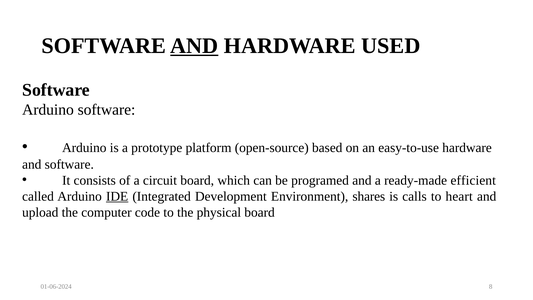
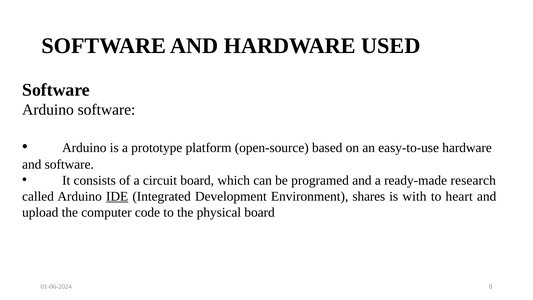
AND underline: present -> none (194, 46)
efficient: efficient -> research (473, 180)
calls: calls -> with (414, 196)
